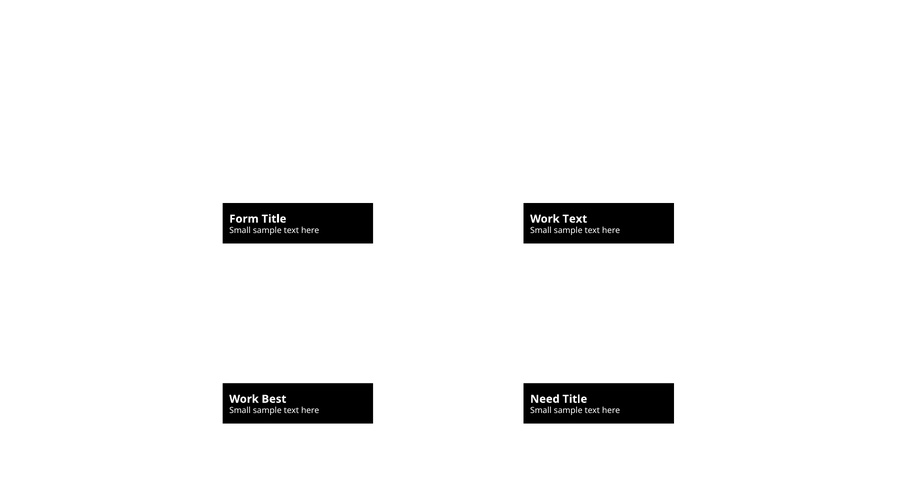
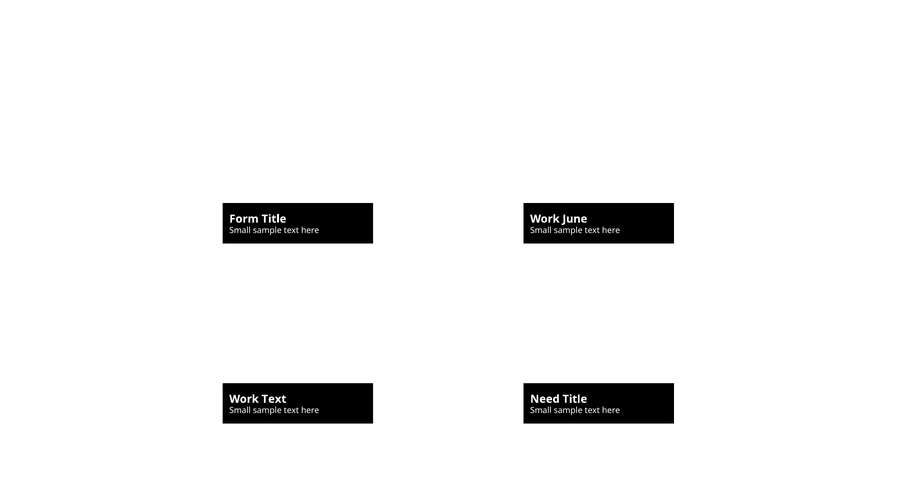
Work Text: Text -> June (575, 219)
Work Best: Best -> Text (274, 400)
